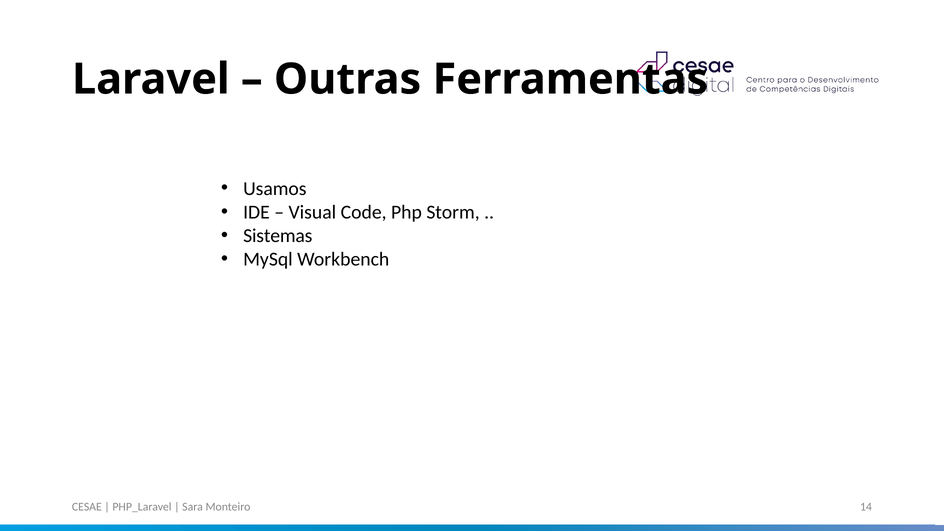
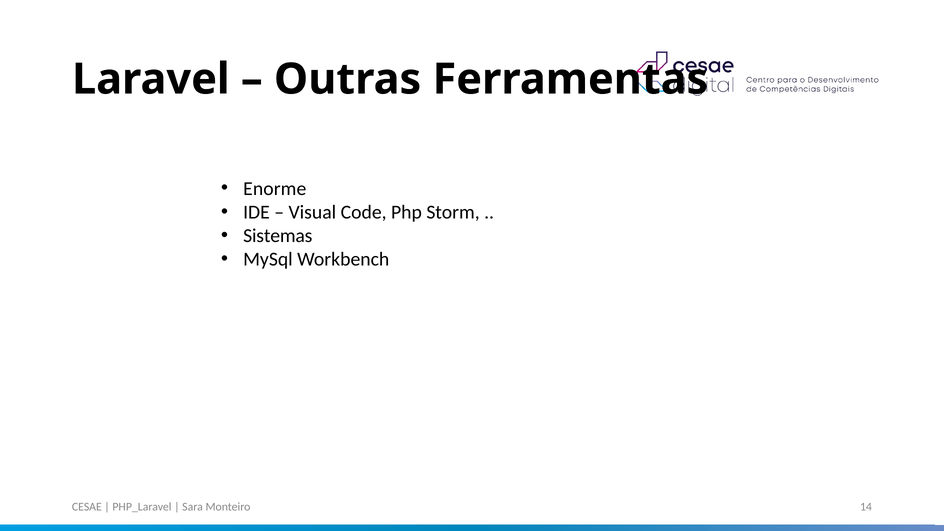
Usamos: Usamos -> Enorme (275, 189)
